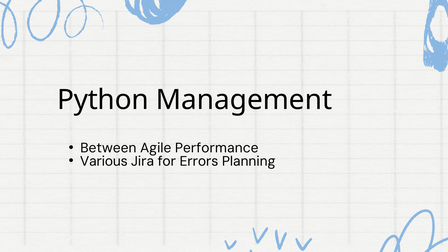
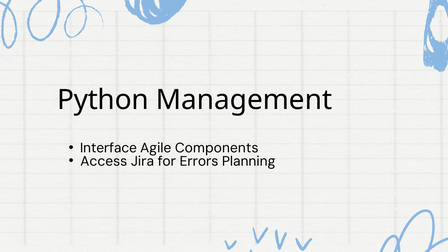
Between: Between -> Interface (108, 148)
Performance: Performance -> Components (217, 148)
Various: Various -> Access (104, 161)
